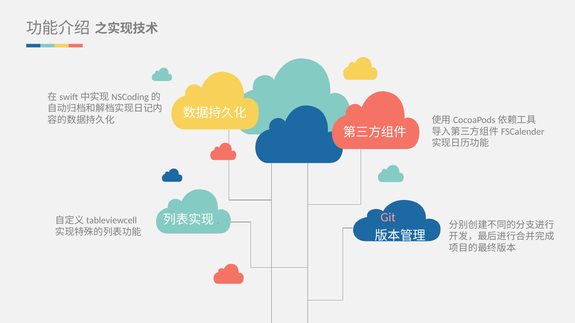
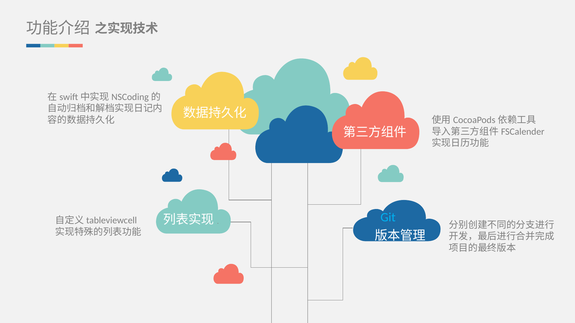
Git colour: pink -> light blue (388, 218)
